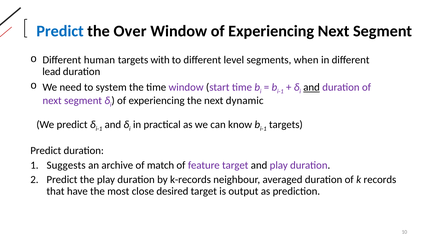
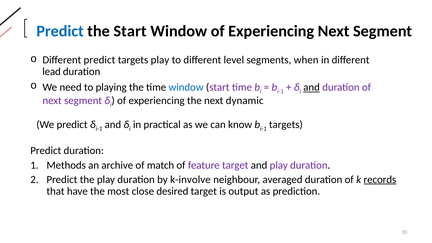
the Over: Over -> Start (130, 31)
Different human: human -> predict (99, 60)
targets with: with -> play (160, 60)
system: system -> playing (111, 87)
window colour: purple -> blue (186, 87)
Suggests: Suggests -> Methods (66, 165)
k-records: k-records -> k-involve (190, 180)
records underline: none -> present (380, 180)
